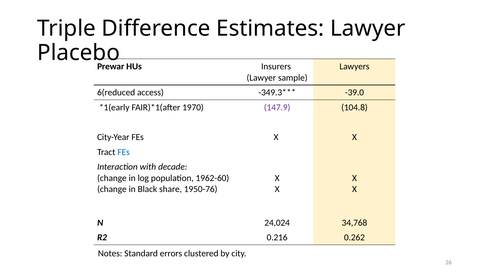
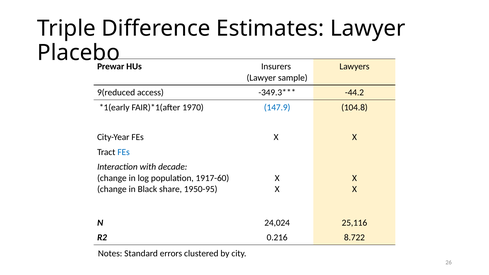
6(reduced: 6(reduced -> 9(reduced (116, 93)
-39.0: -39.0 -> -44.2 (354, 93)
147.9 colour: purple -> blue (277, 107)
1962-60: 1962-60 -> 1917-60 (212, 178)
1950-76: 1950-76 -> 1950-95 (201, 189)
34,768: 34,768 -> 25,116 (354, 223)
0.262: 0.262 -> 8.722 (354, 238)
